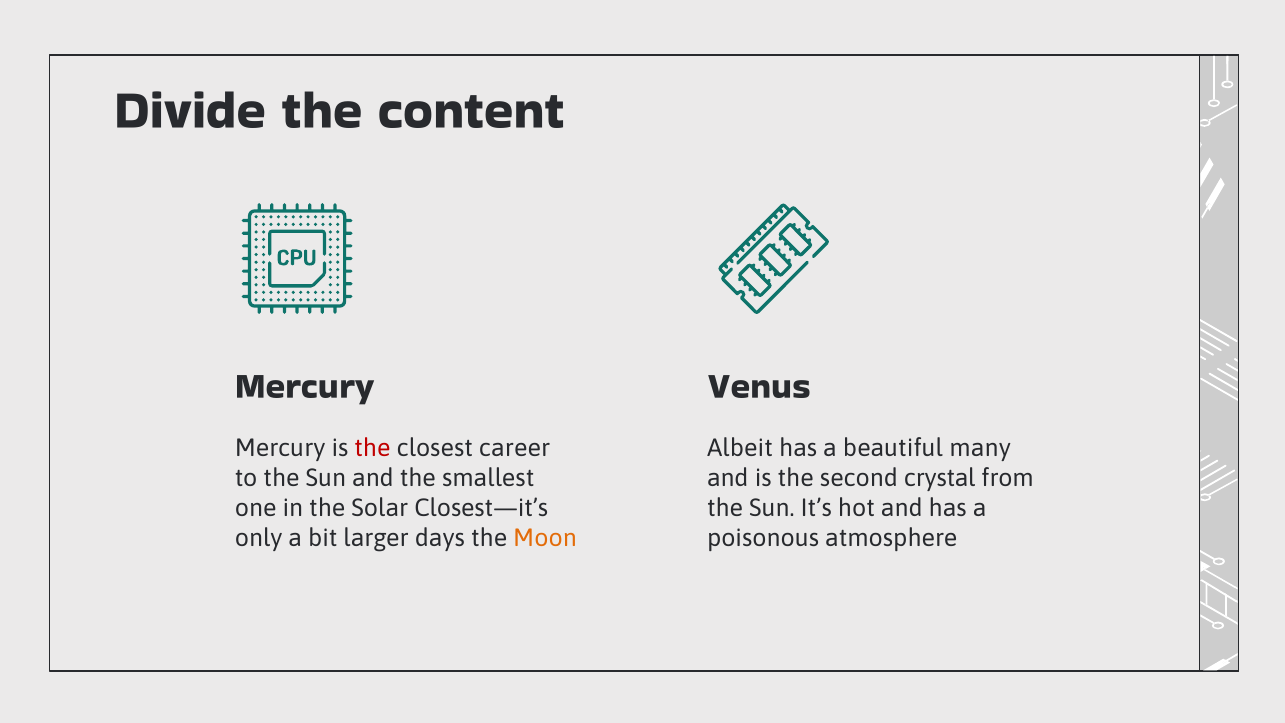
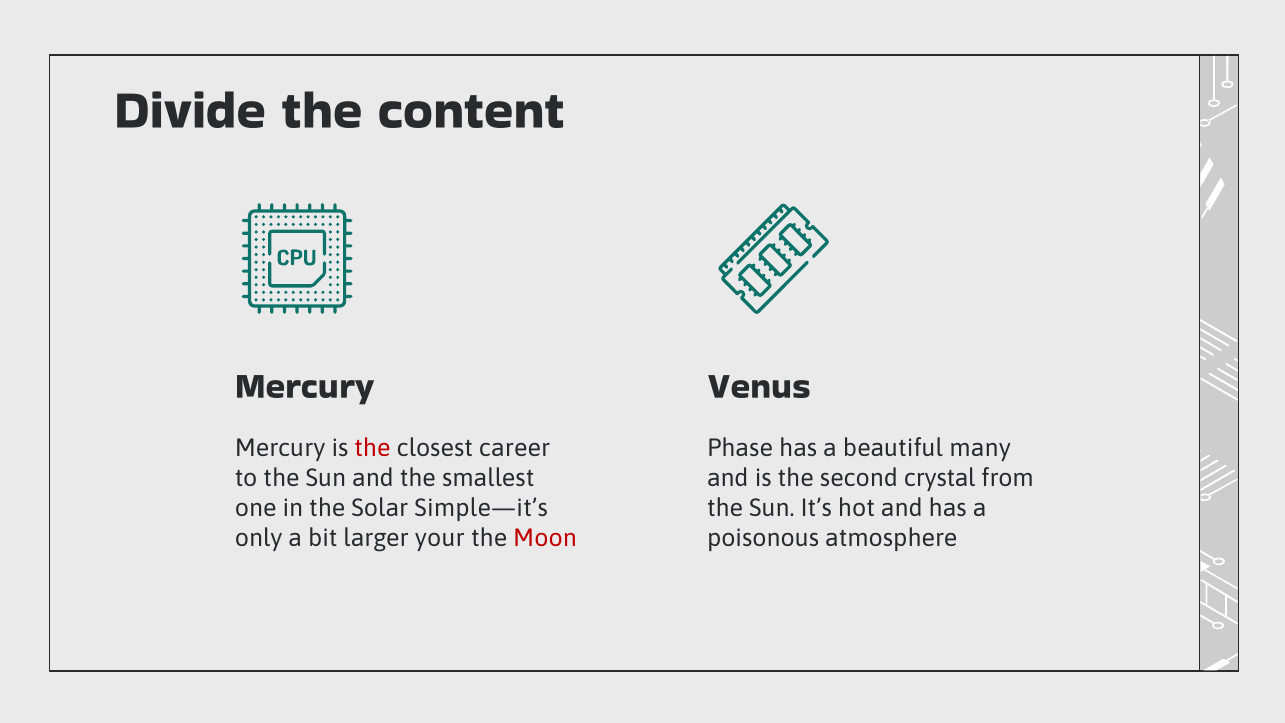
Albeit: Albeit -> Phase (740, 448)
Closest—it’s: Closest—it’s -> Simple—it’s (481, 508)
days: days -> your (440, 538)
Moon colour: orange -> red (545, 538)
